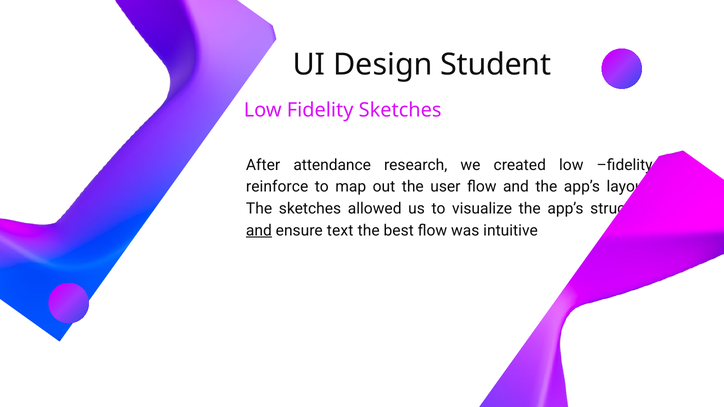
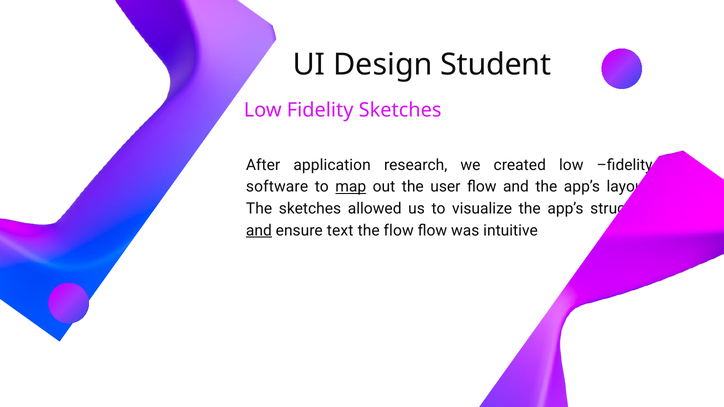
attendance: attendance -> application (332, 165)
reinforce: reinforce -> software (277, 187)
map underline: none -> present (351, 187)
the best: best -> flow (399, 231)
